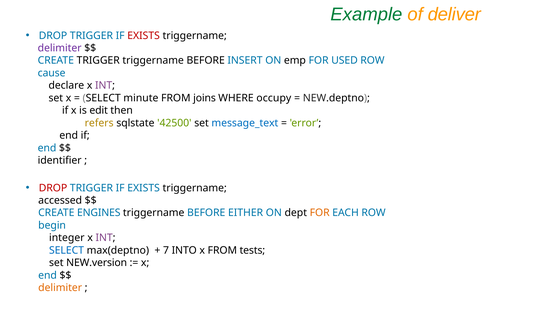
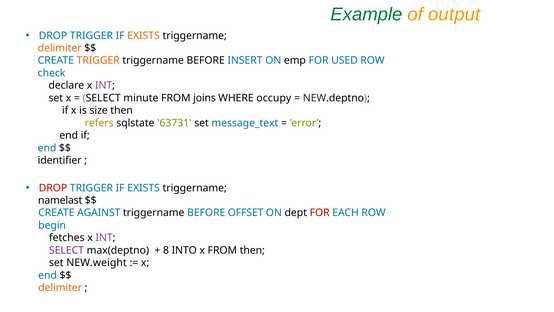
deliver: deliver -> output (454, 14)
EXISTS colour: red -> orange (144, 36)
delimiter colour: purple -> orange (60, 48)
TRIGGER colour: black -> orange (98, 60)
cause: cause -> check (52, 73)
edit: edit -> size (99, 110)
42500: 42500 -> 63731 (174, 123)
accessed: accessed -> namelast (60, 200)
ENGINES: ENGINES -> AGAINST (99, 213)
EITHER: EITHER -> OFFSET (246, 213)
FOR colour: orange -> red (320, 213)
integer: integer -> fetches (67, 238)
SELECT colour: blue -> purple (67, 250)
7: 7 -> 8 (166, 250)
FROM tests: tests -> then (252, 250)
NEW.version: NEW.version -> NEW.weight (97, 262)
